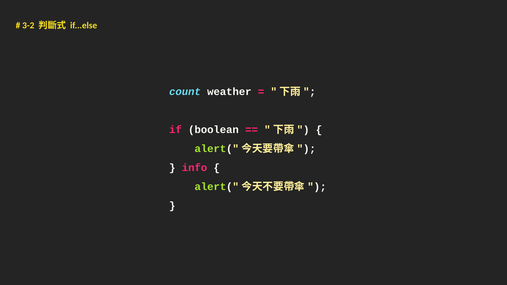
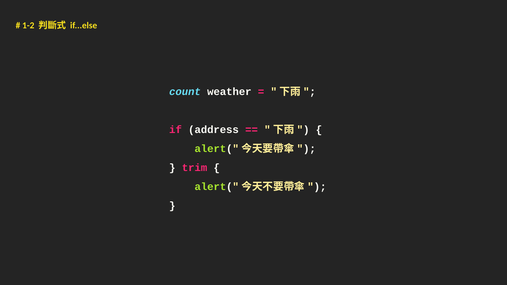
3-2: 3-2 -> 1-2 (28, 25)
boolean: boolean -> address (213, 130)
info: info -> trim (195, 168)
